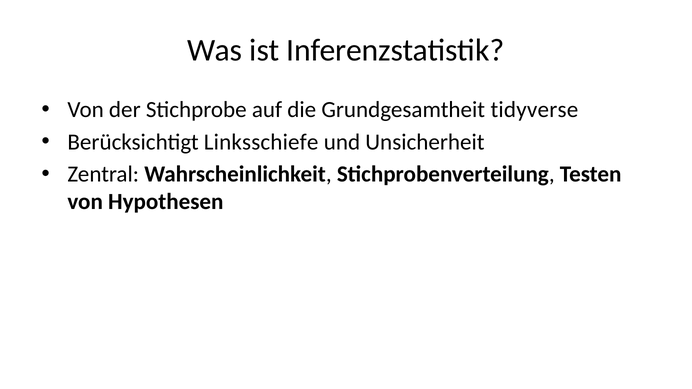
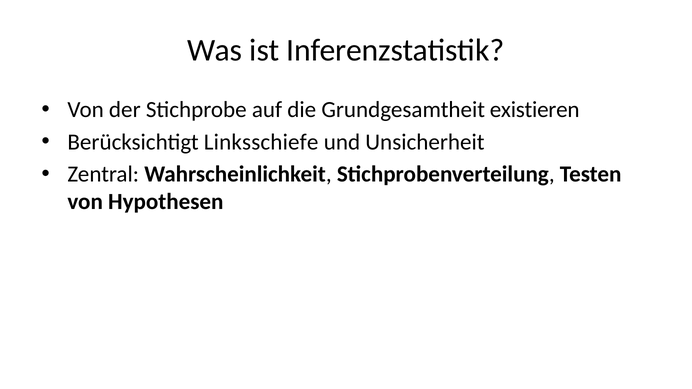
tidyverse: tidyverse -> existieren (535, 110)
